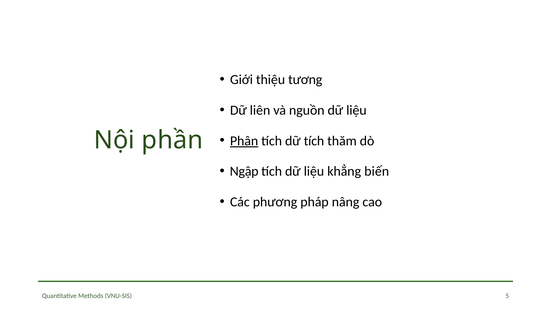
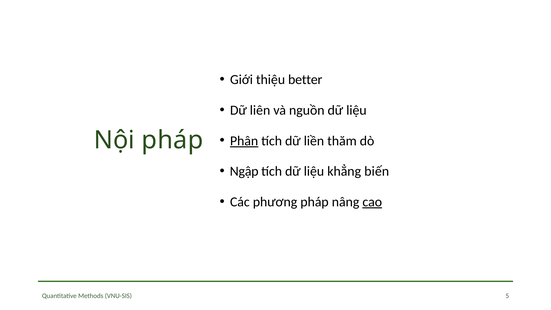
tương: tương -> better (305, 80)
Nội phần: phần -> pháp (172, 140)
dữ tích: tích -> liền (314, 141)
cao underline: none -> present (372, 202)
